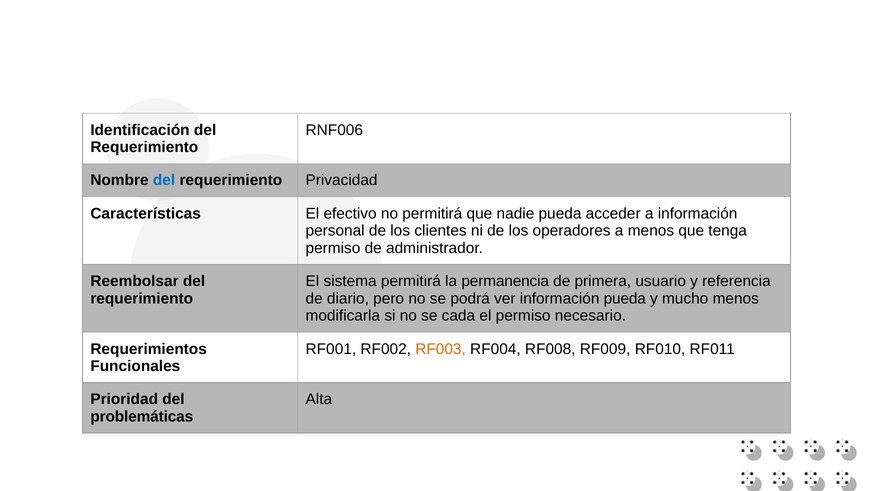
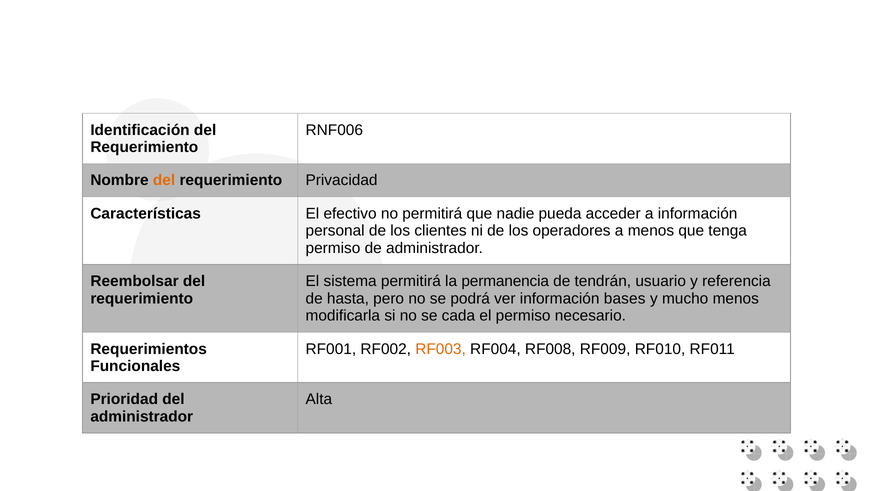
del colour: blue -> orange (164, 180)
primera: primera -> tendrán (603, 281)
diario: diario -> hasta (348, 299)
información pueda: pueda -> bases (625, 299)
problemáticas: problemáticas -> administrador (142, 417)
